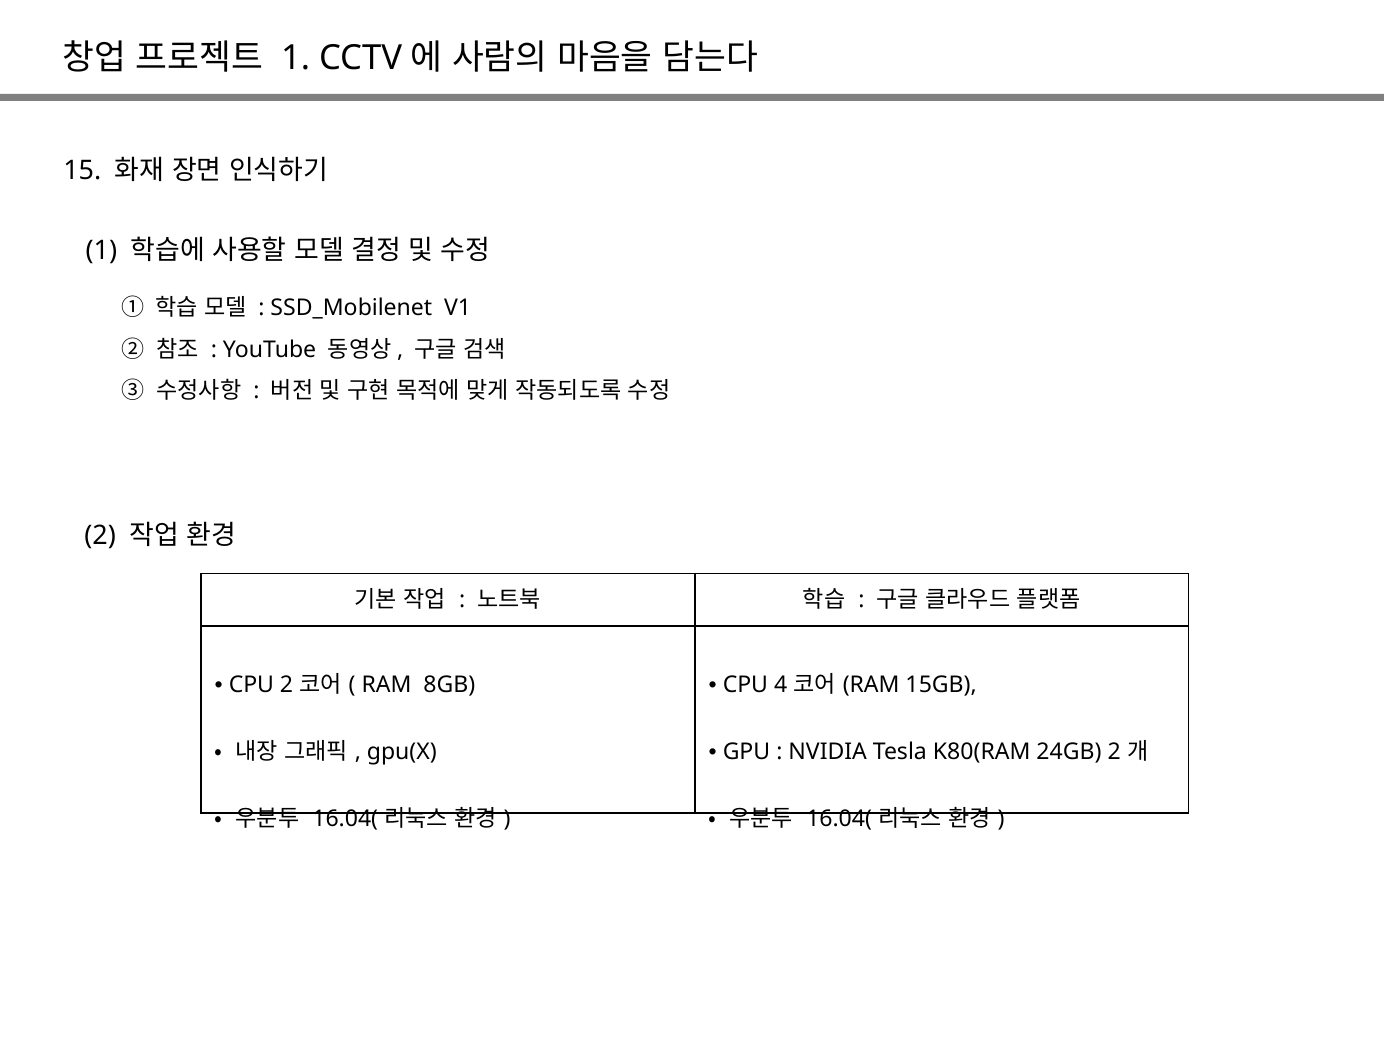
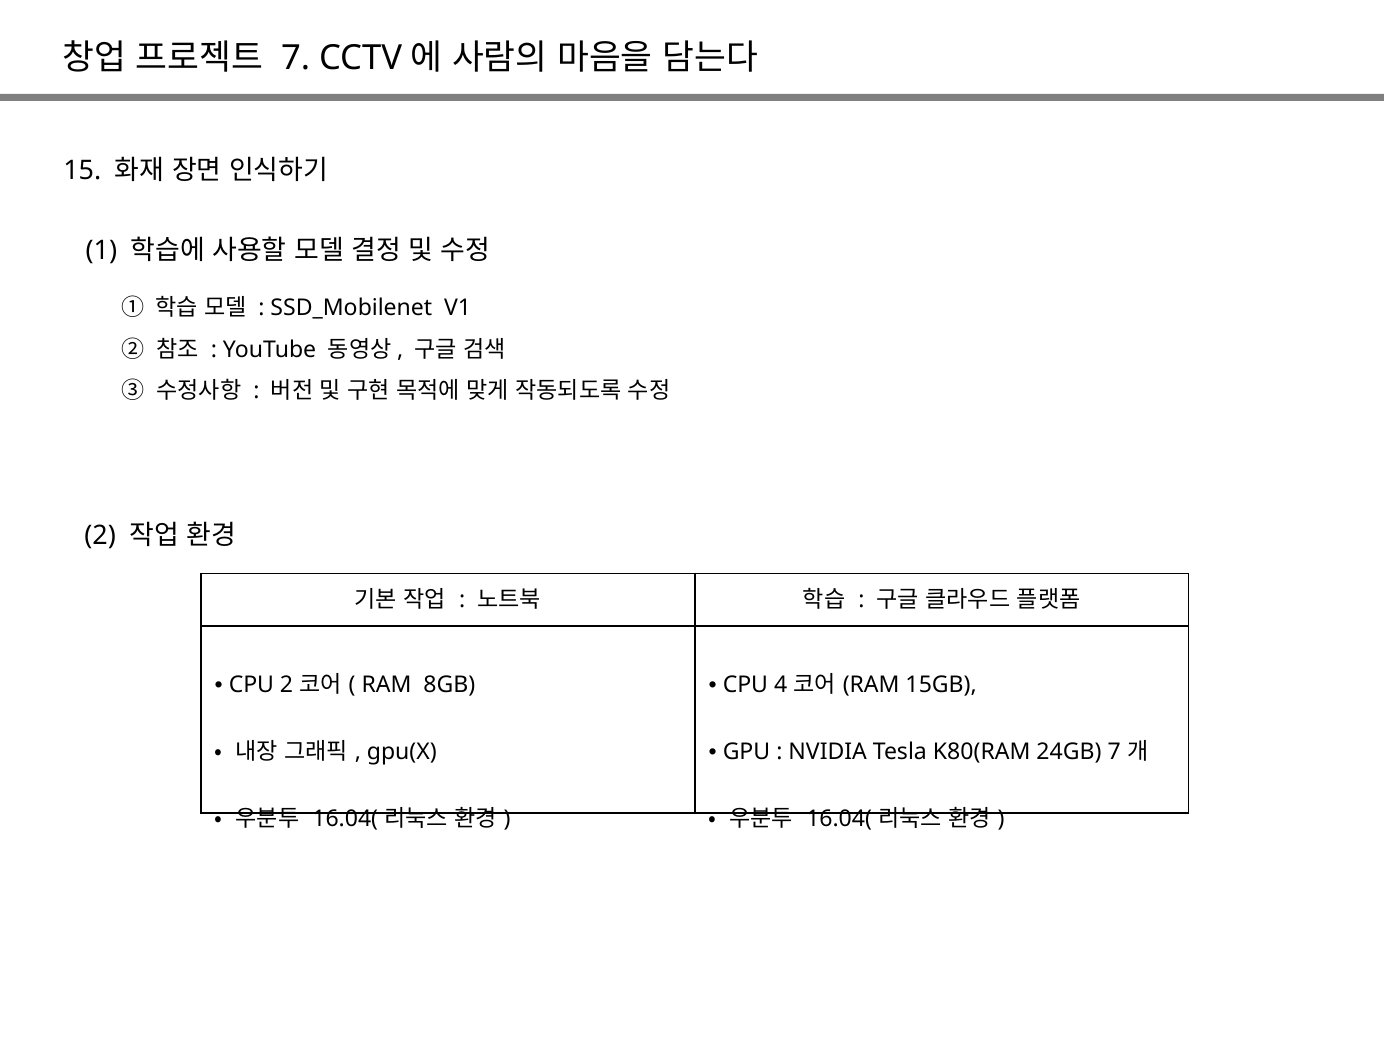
1: 1 -> 7 (296, 58)
24GB 2: 2 -> 7 (1114, 752)
